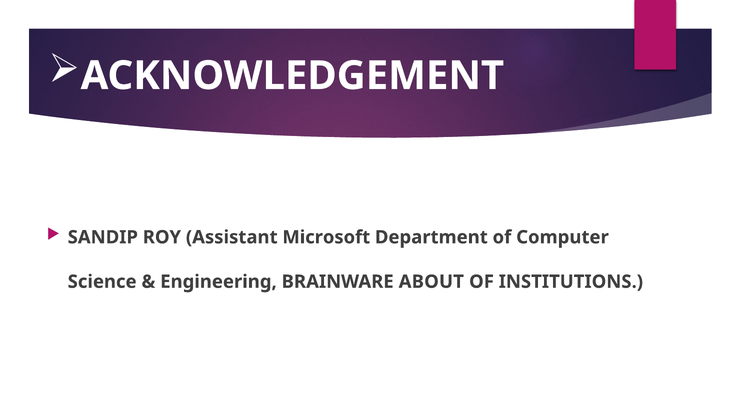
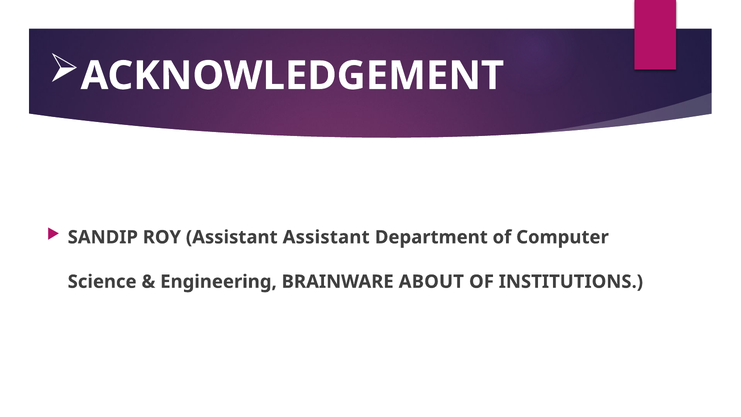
Assistant Microsoft: Microsoft -> Assistant (326, 237)
